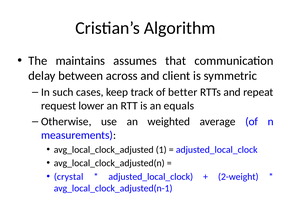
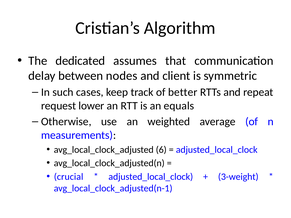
maintains: maintains -> dedicated (80, 61)
across: across -> nodes (122, 76)
1: 1 -> 6 (161, 150)
crystal: crystal -> crucial (69, 177)
2-weight: 2-weight -> 3-weight (238, 177)
